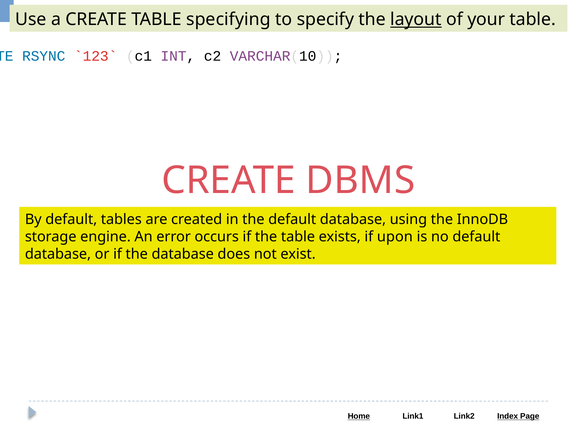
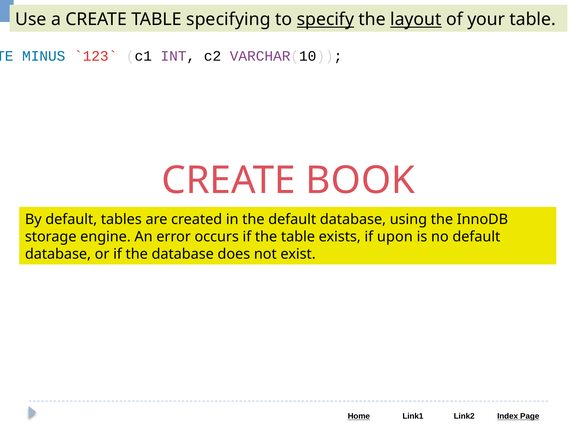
specify underline: none -> present (325, 19)
RSYNC: RSYNC -> MINUS (44, 56)
DBMS: DBMS -> BOOK (360, 180)
